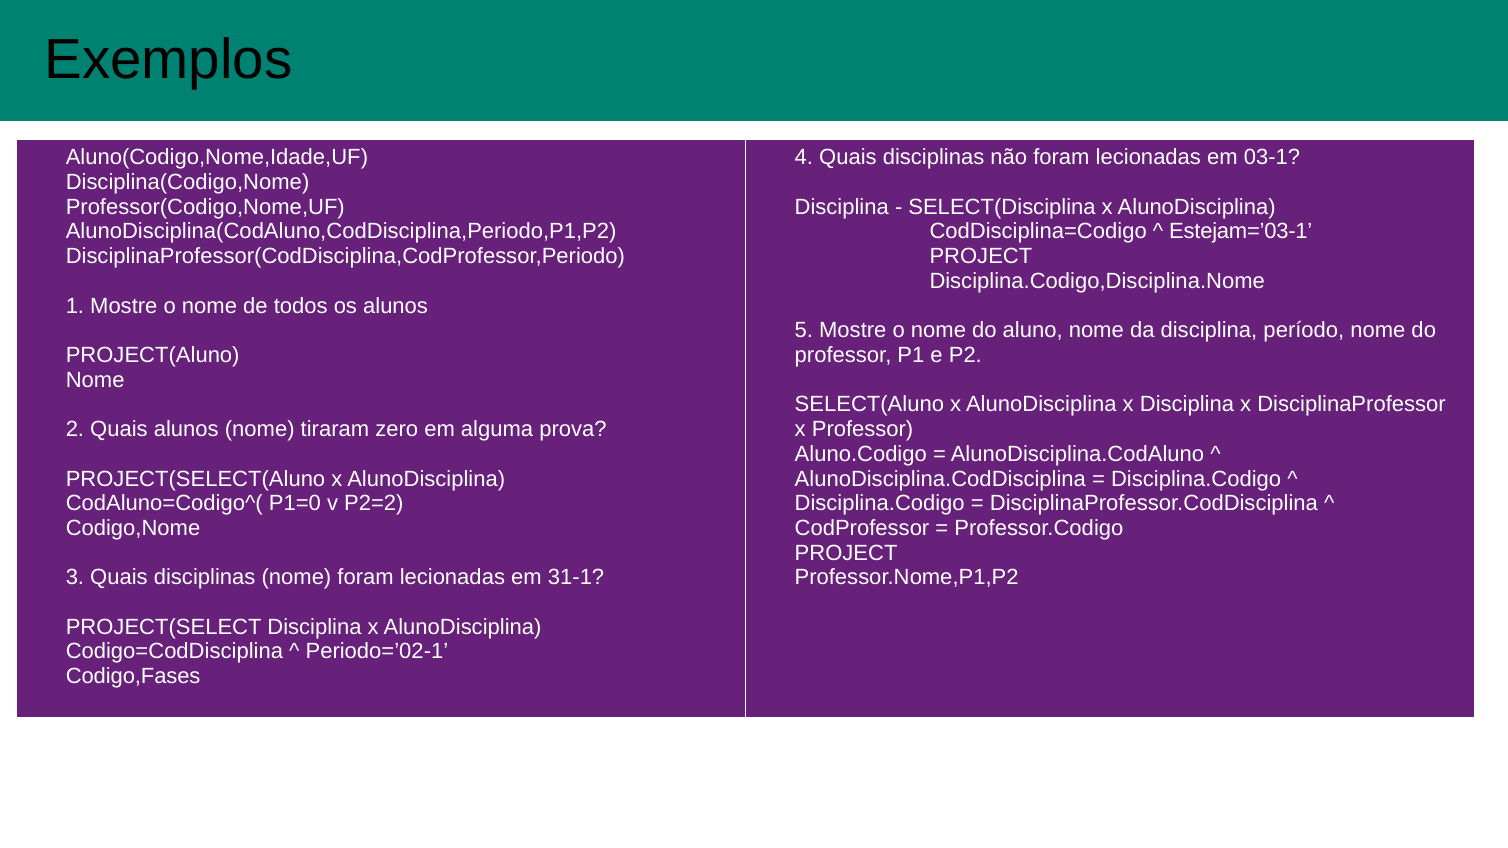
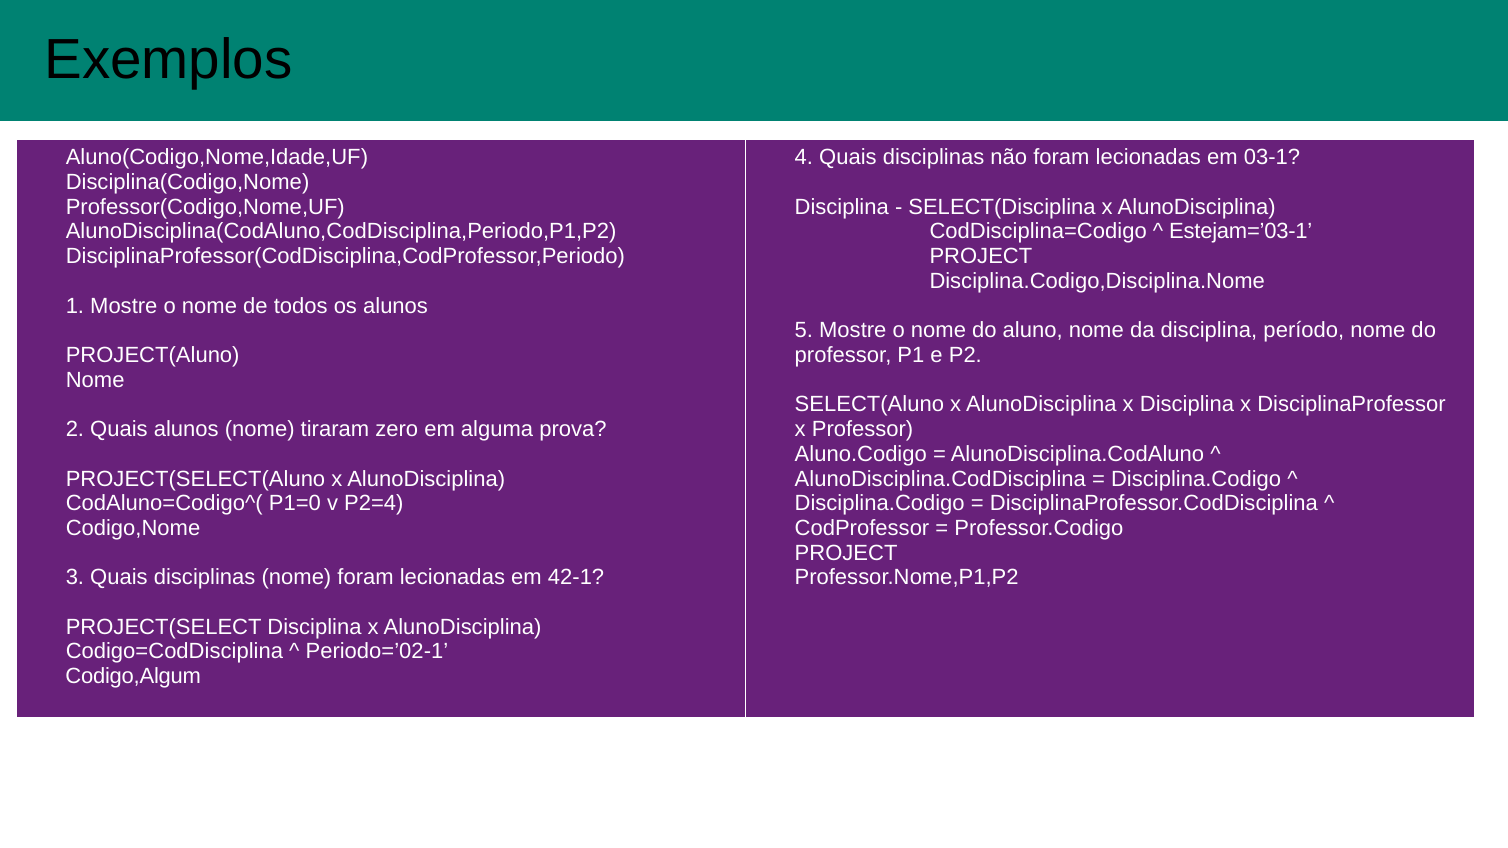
P2=2: P2=2 -> P2=4 (374, 504)
31-1: 31-1 -> 42-1 (576, 578)
Codigo,Fases: Codigo,Fases -> Codigo,Algum (133, 677)
